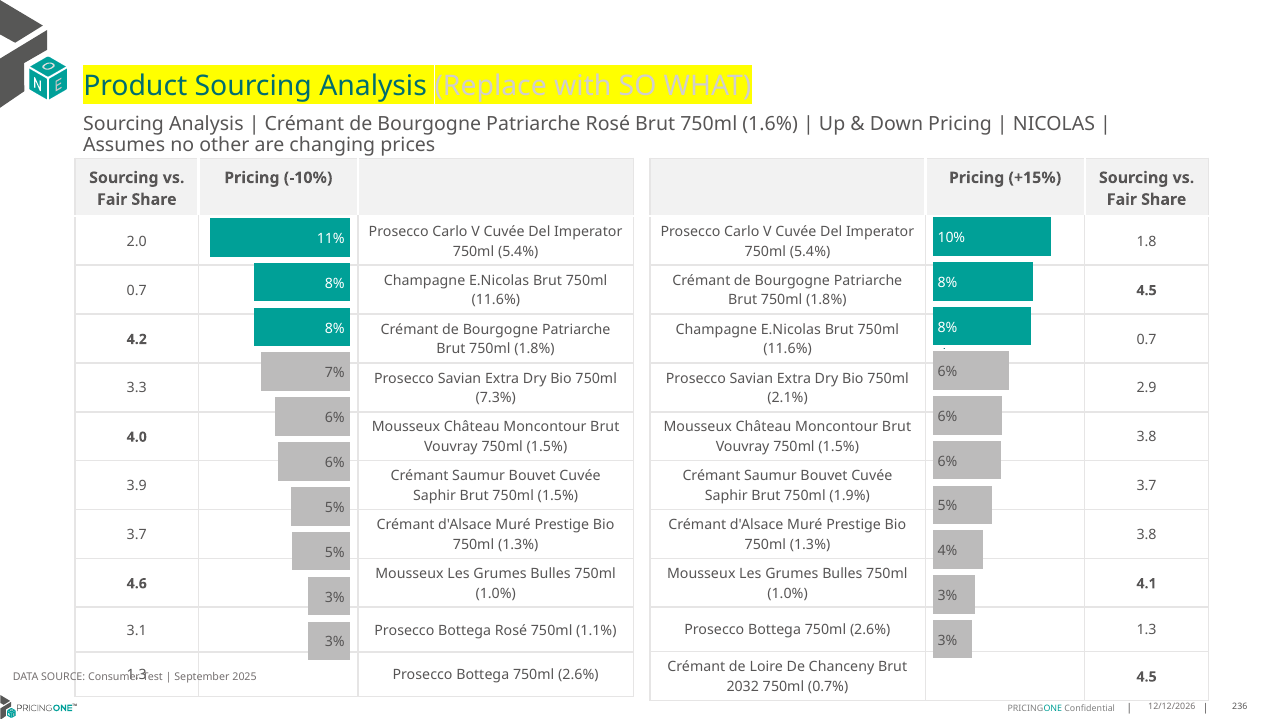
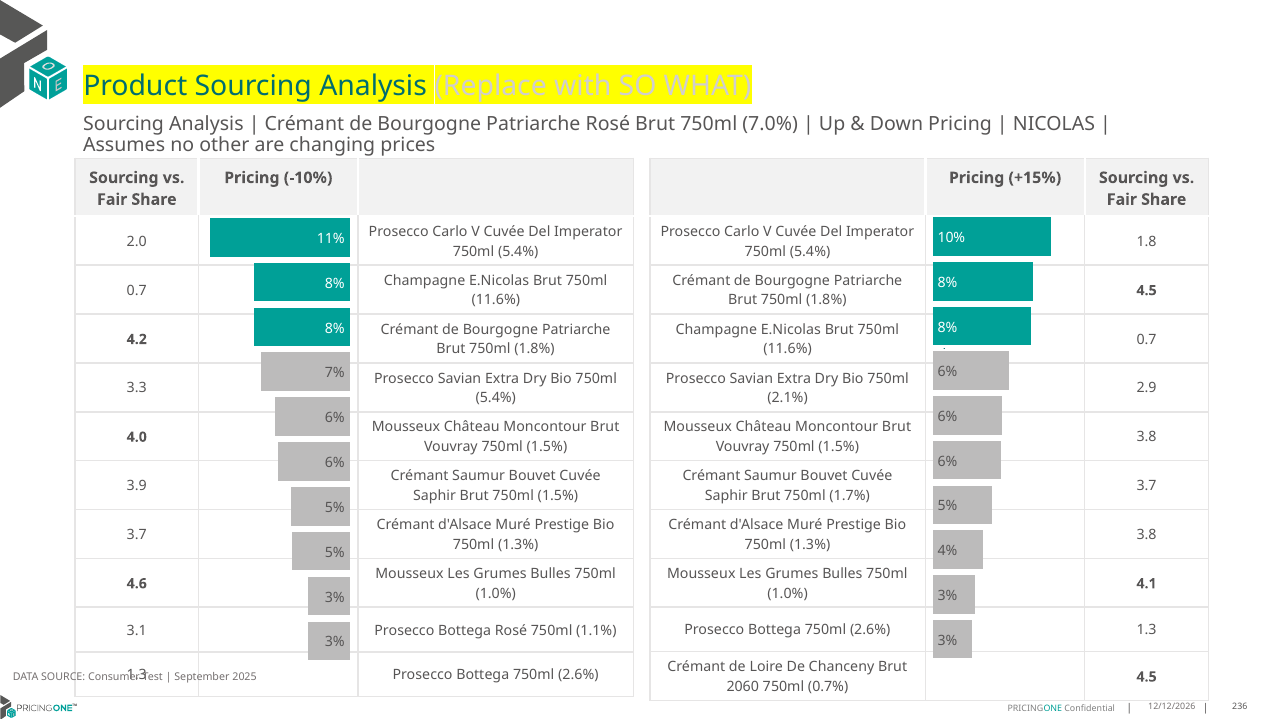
1.6%: 1.6% -> 7.0% (770, 124)
7.3%: 7.3% -> 5.4% (496, 398)
1.9%: 1.9% -> 1.7% (850, 496)
2032: 2032 -> 2060 (743, 687)
